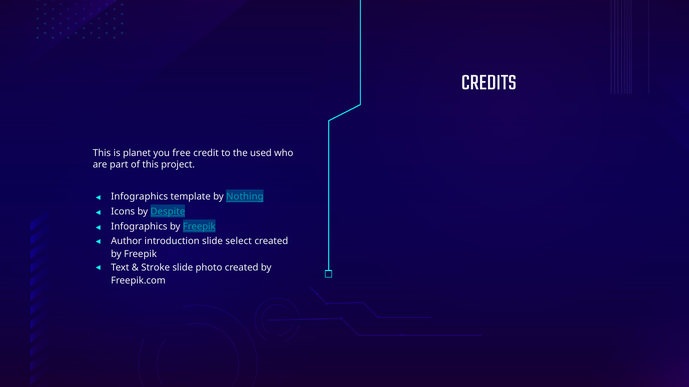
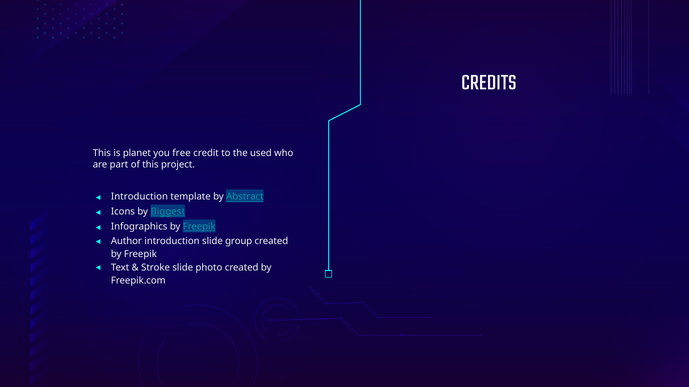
Infographics: Infographics -> Introduction (139, 197)
Nothing: Nothing -> Abstract (245, 197)
Despite: Despite -> Biggest (168, 212)
select: select -> group (239, 241)
